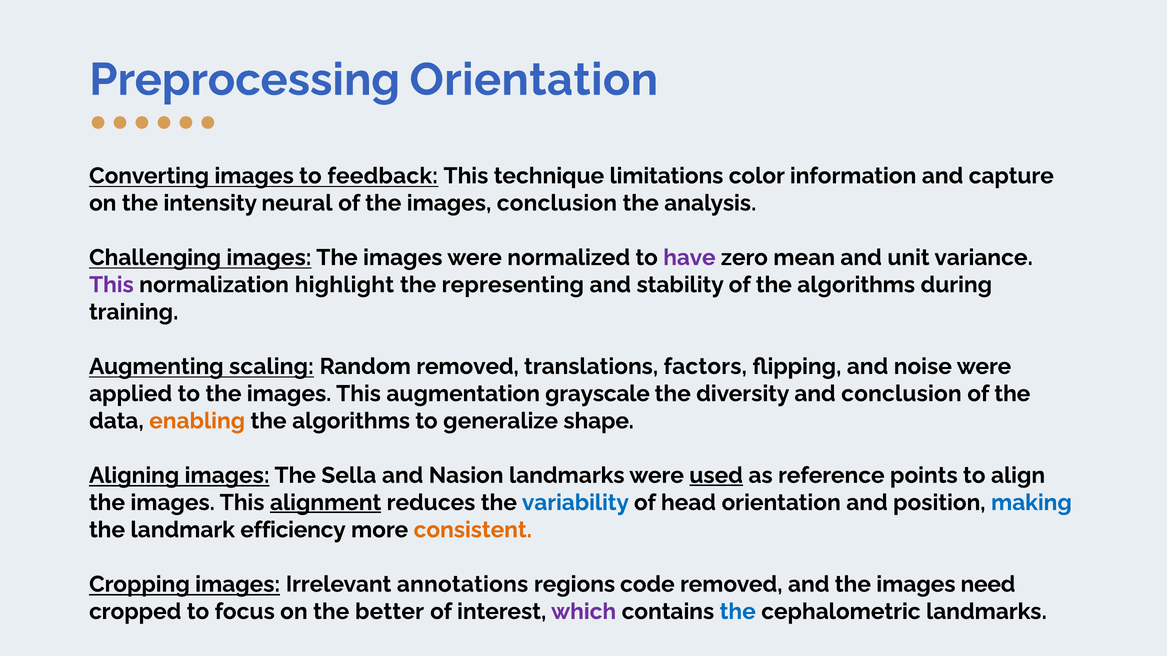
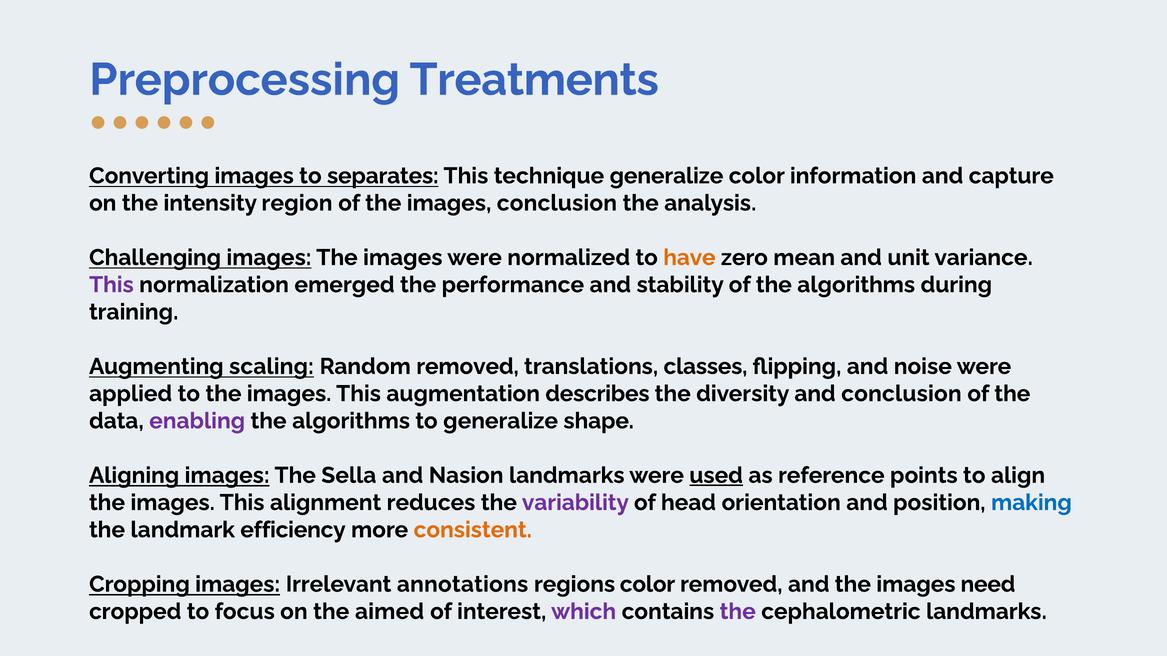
Preprocessing Orientation: Orientation -> Treatments (534, 80)
feedback: feedback -> separates (383, 176)
technique limitations: limitations -> generalize (666, 176)
neural: neural -> region (297, 203)
have colour: purple -> orange (689, 258)
highlight: highlight -> emerged (344, 285)
representing: representing -> performance (513, 285)
factors: factors -> classes (705, 367)
grayscale: grayscale -> describes (597, 394)
enabling colour: orange -> purple (197, 421)
alignment underline: present -> none (326, 503)
variability colour: blue -> purple (575, 503)
regions code: code -> color (647, 585)
better: better -> aimed (390, 612)
the colour: blue -> purple (738, 612)
